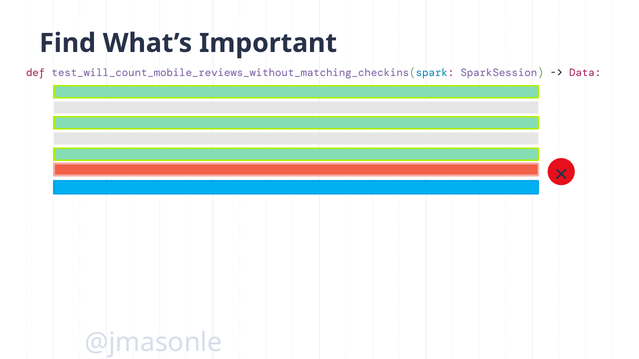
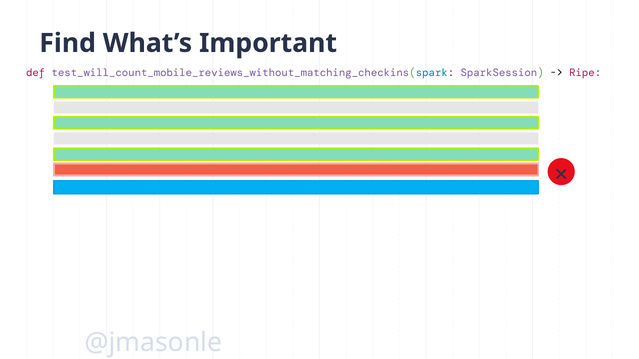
Data: Data -> Ripe (585, 73)
